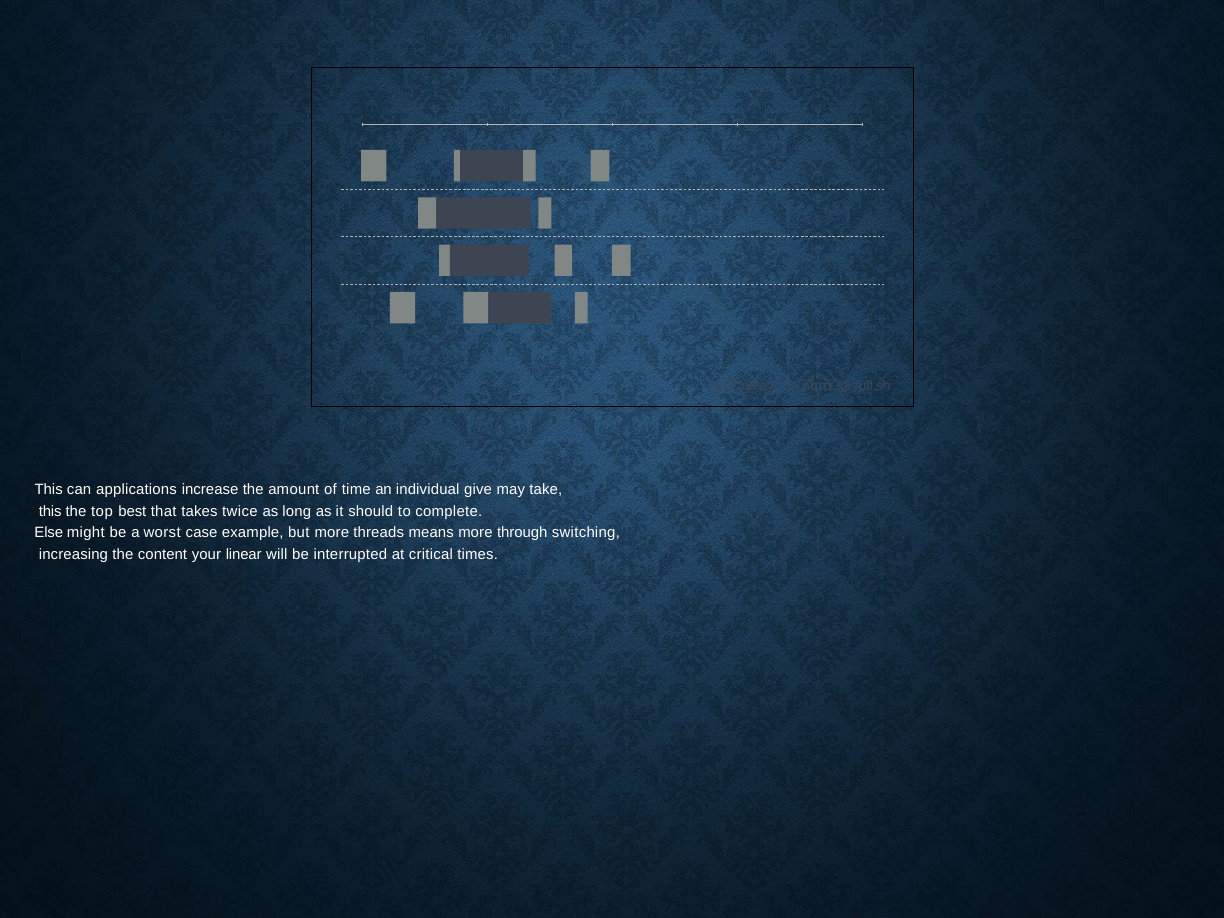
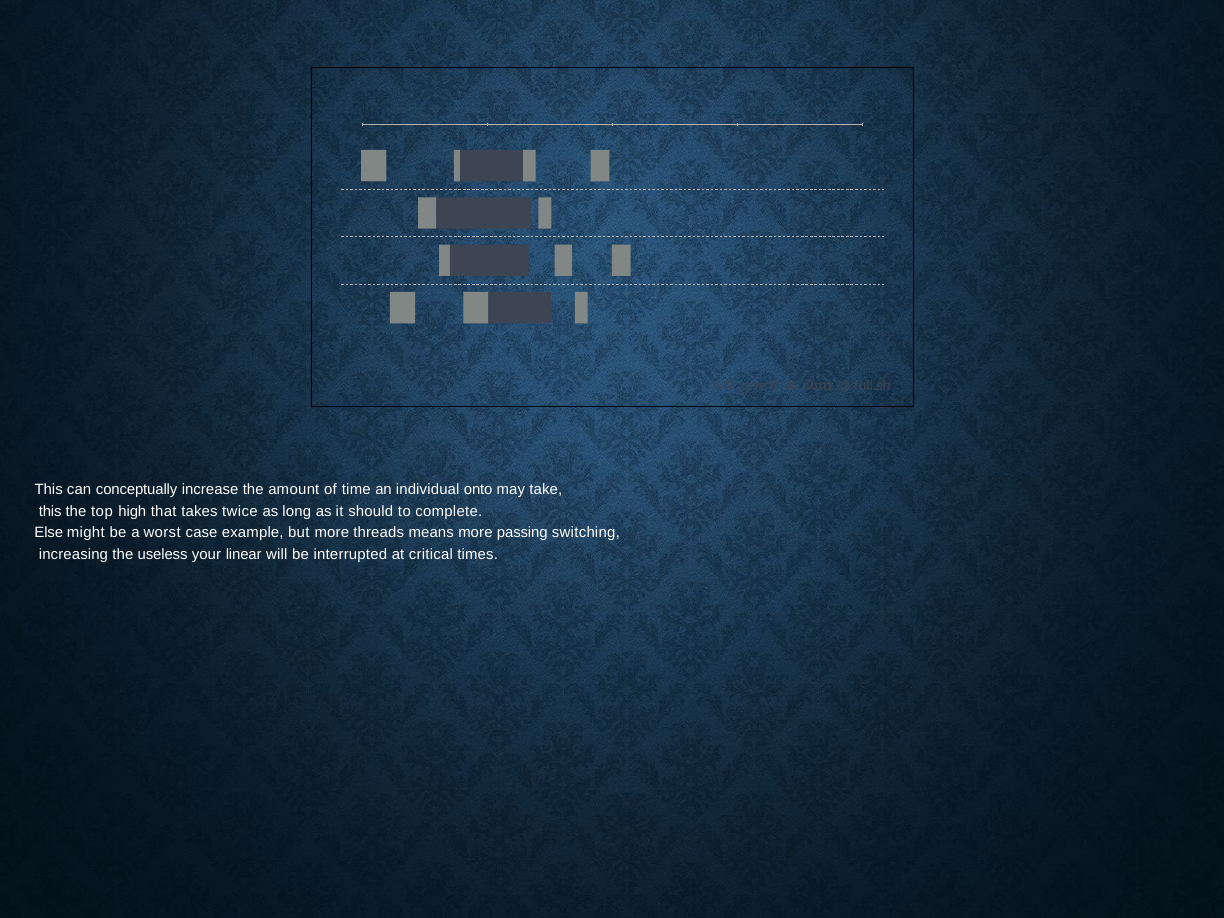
applications: applications -> conceptually (137, 490)
individual give: give -> onto (478, 490)
best: best -> high (132, 511)
through: through -> passing (522, 533)
content: content -> useless (163, 555)
